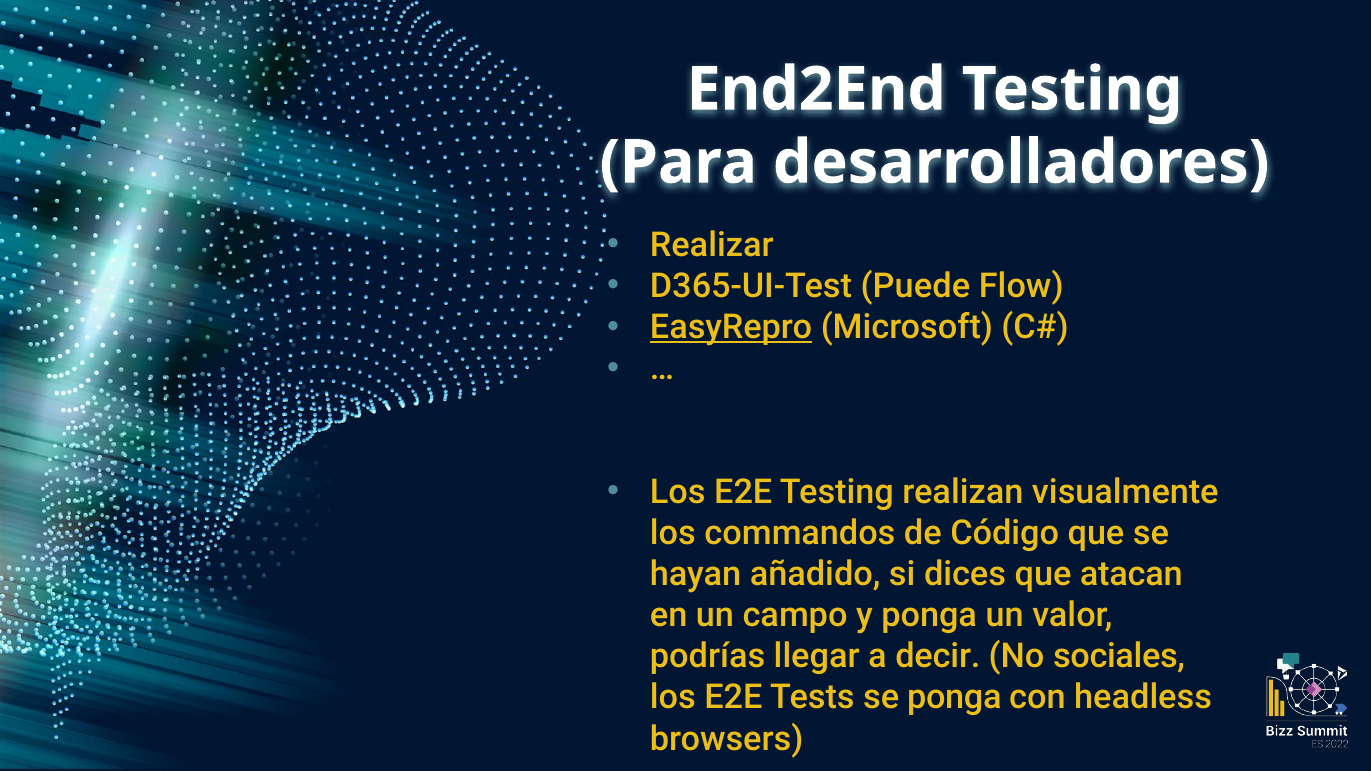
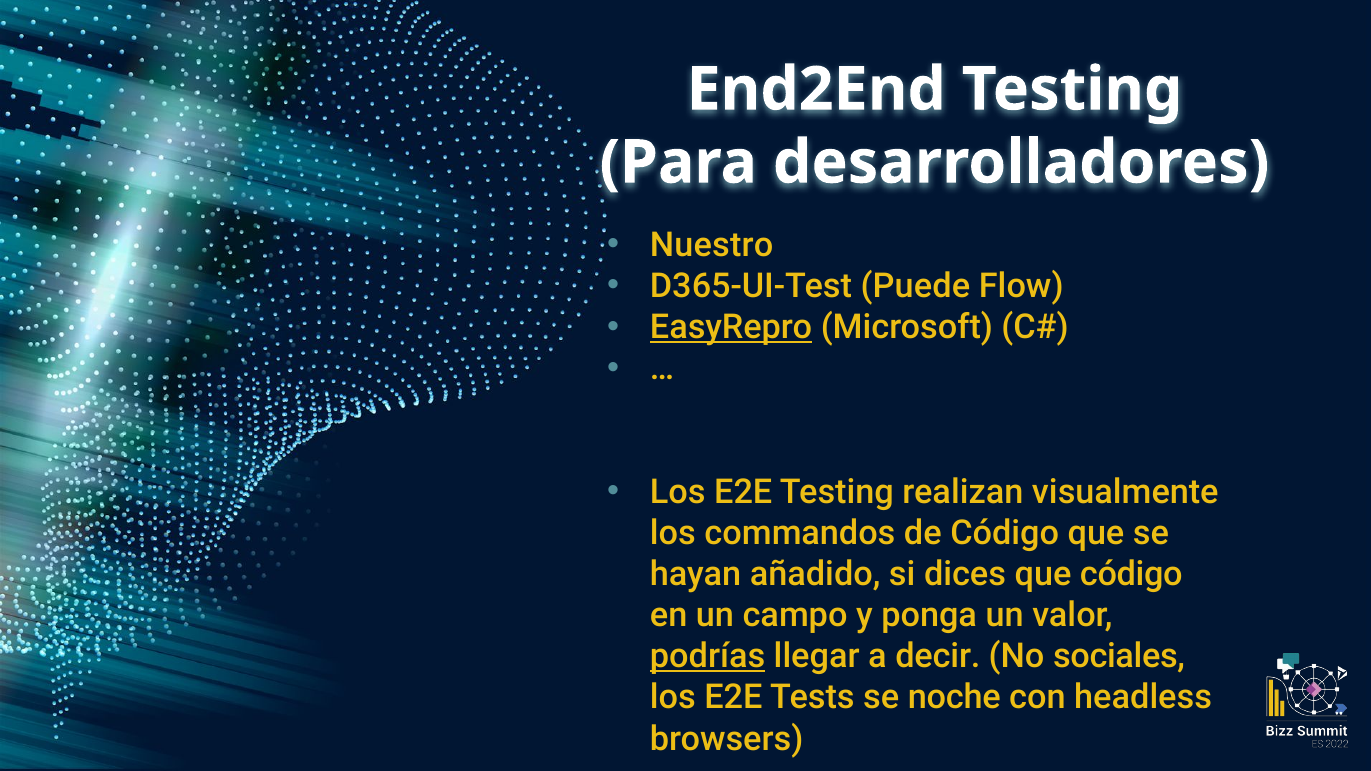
Realizar: Realizar -> Nuestro (712, 245)
que atacan: atacan -> código (1131, 574)
podrías underline: none -> present (708, 657)
se ponga: ponga -> noche (954, 698)
